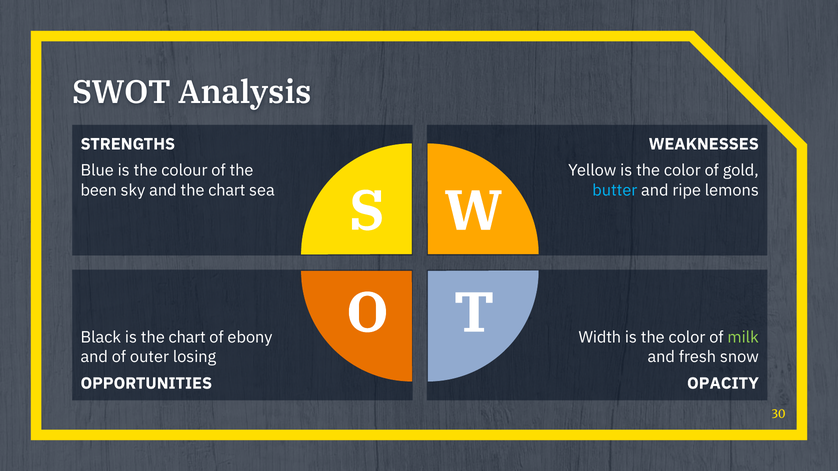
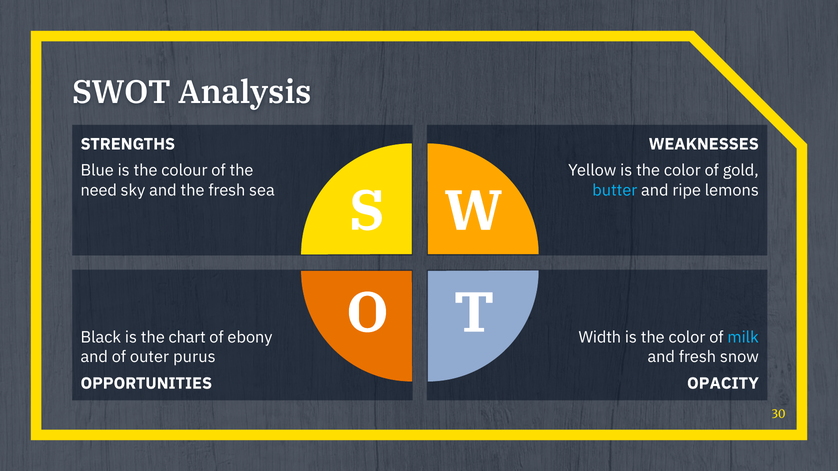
been: been -> need (99, 190)
and the chart: chart -> fresh (227, 190)
milk colour: light green -> light blue (743, 338)
losing: losing -> purus (194, 357)
